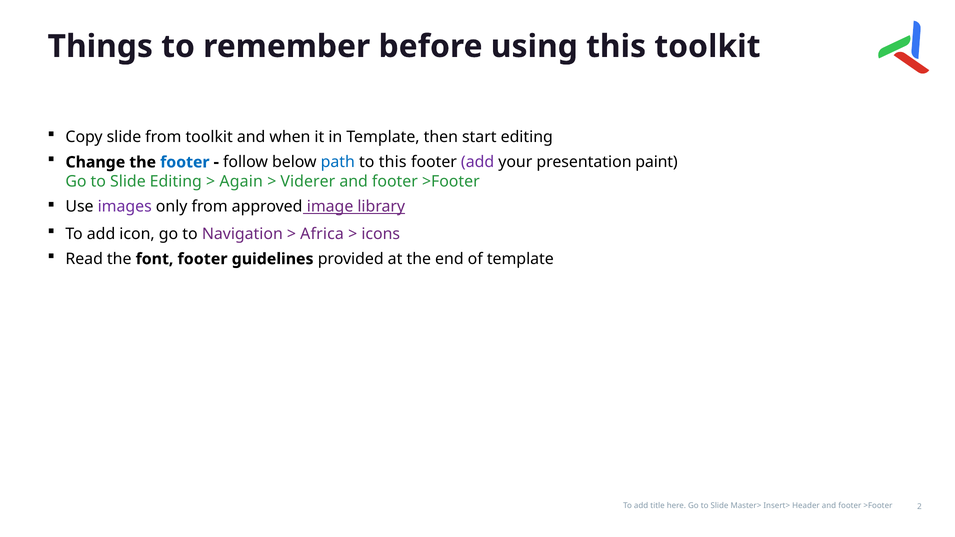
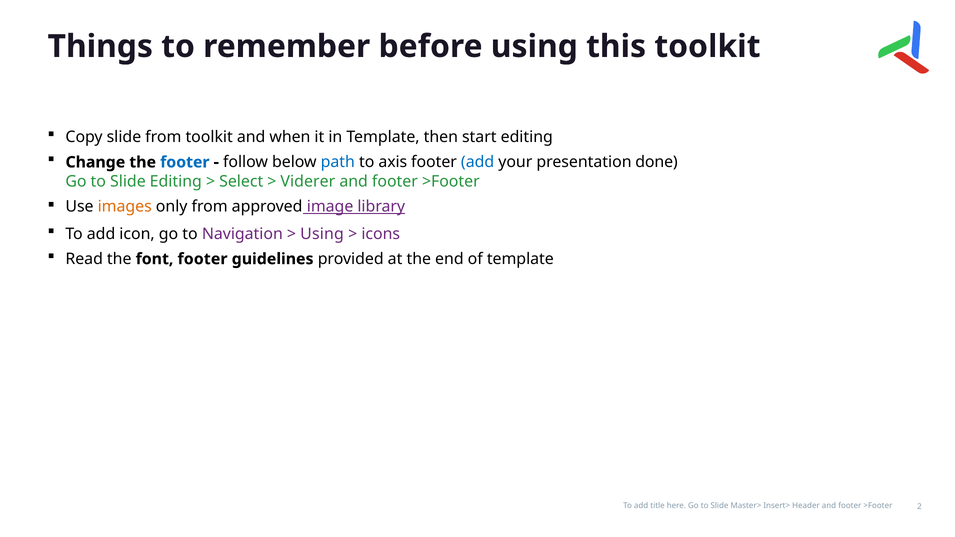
to this: this -> axis (393, 162)
add colour: purple -> blue (478, 162)
paint: paint -> done (657, 162)
Again: Again -> Select (241, 181)
images colour: purple -> orange (125, 206)
Africa: Africa -> Using (322, 234)
